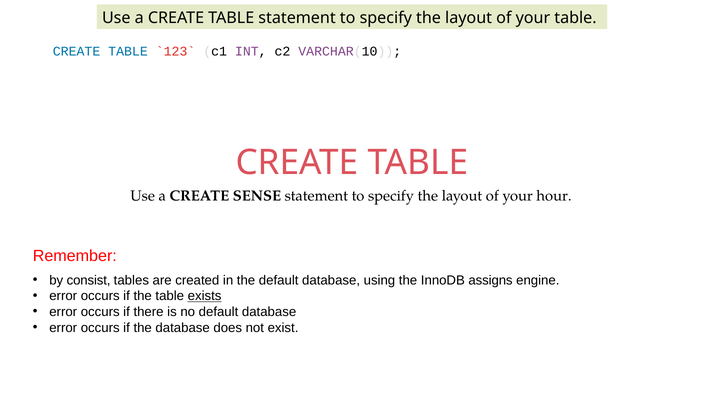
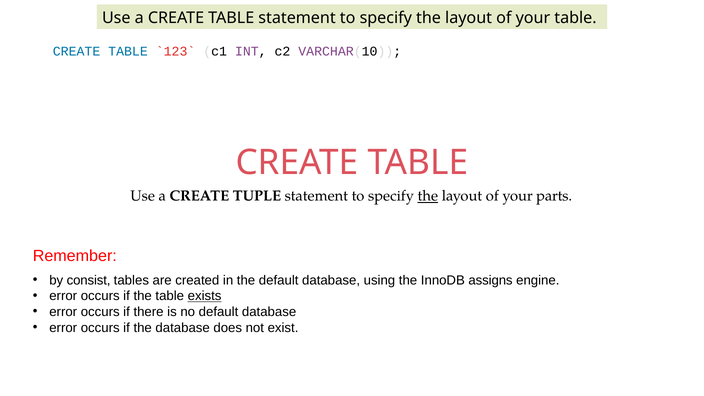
SENSE: SENSE -> TUPLE (257, 196)
the underline: none -> present (428, 196)
hour: hour -> parts (554, 196)
